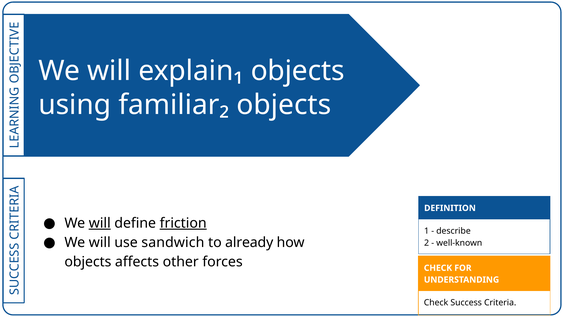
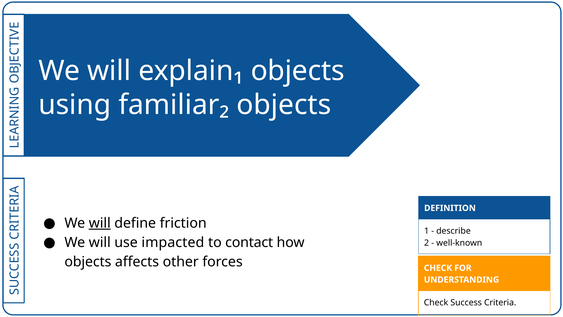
friction underline: present -> none (183, 223)
sandwich: sandwich -> impacted (173, 242)
already: already -> contact (249, 242)
